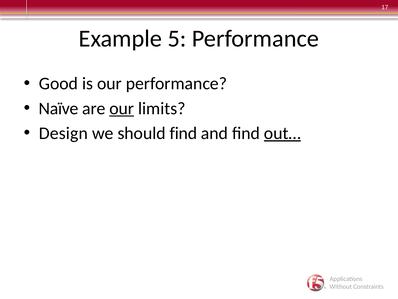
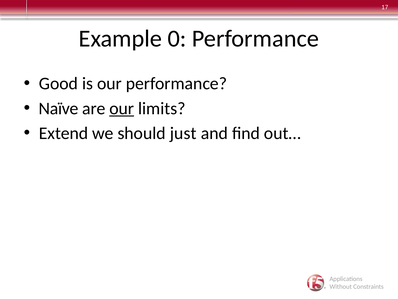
5: 5 -> 0 (177, 39)
Design: Design -> Extend (64, 133)
should find: find -> just (183, 133)
out… underline: present -> none (282, 133)
